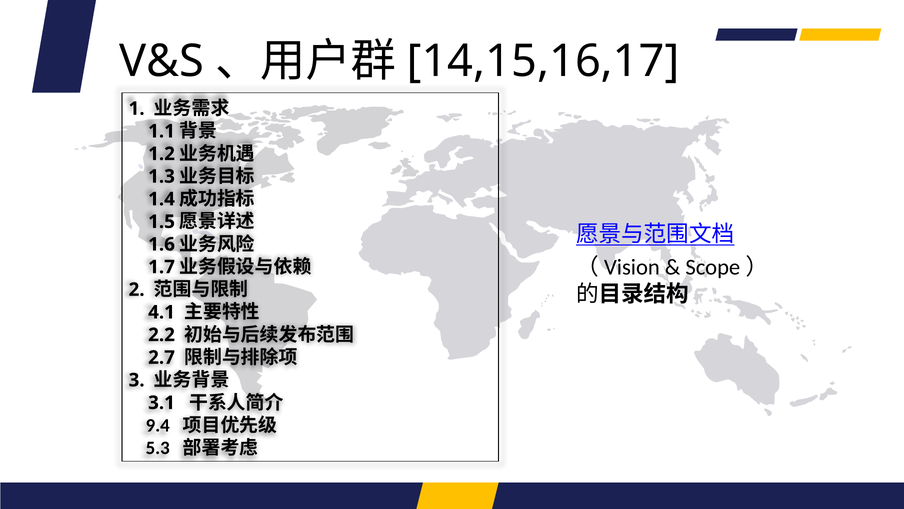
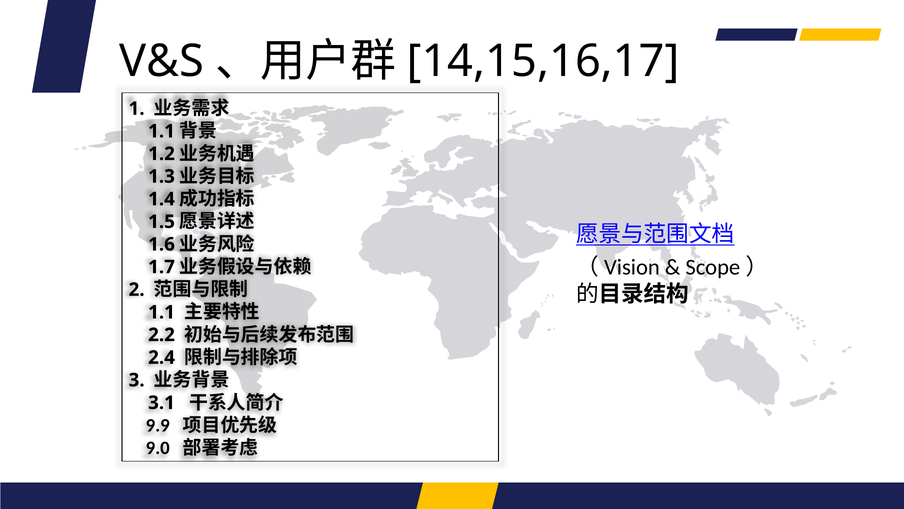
4.1: 4.1 -> 1.1 (162, 312)
2.7: 2.7 -> 2.4 (162, 357)
9.4: 9.4 -> 9.9 (158, 425)
5.3: 5.3 -> 9.0 (158, 448)
